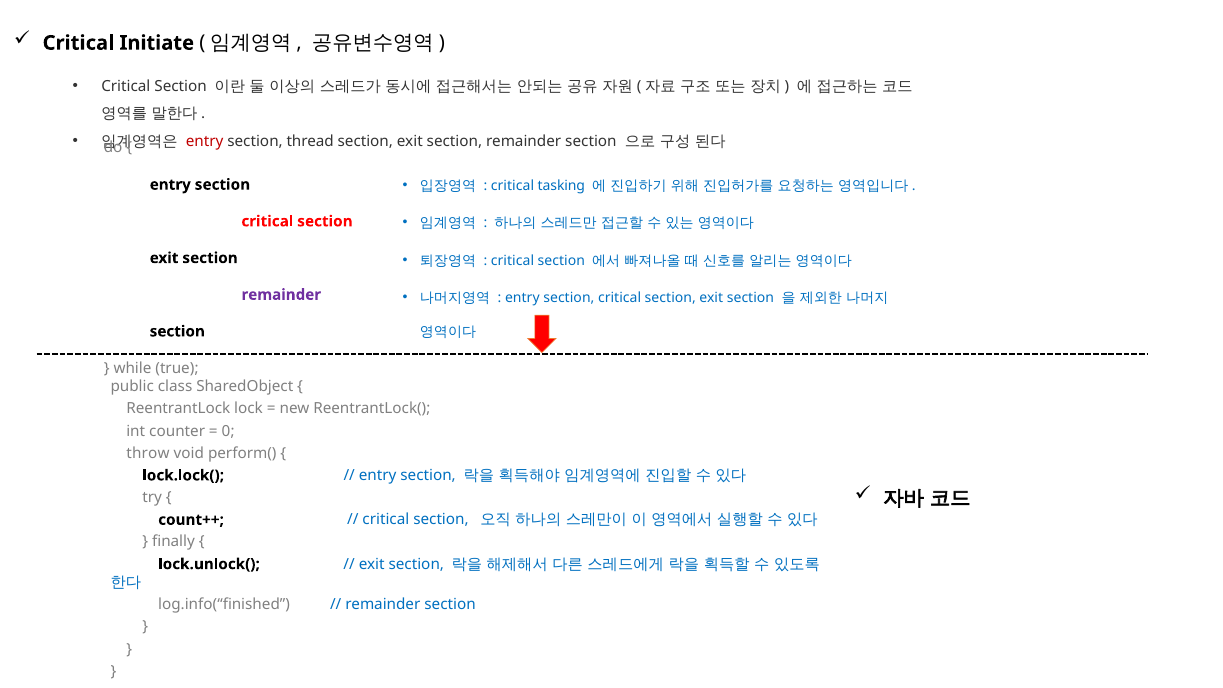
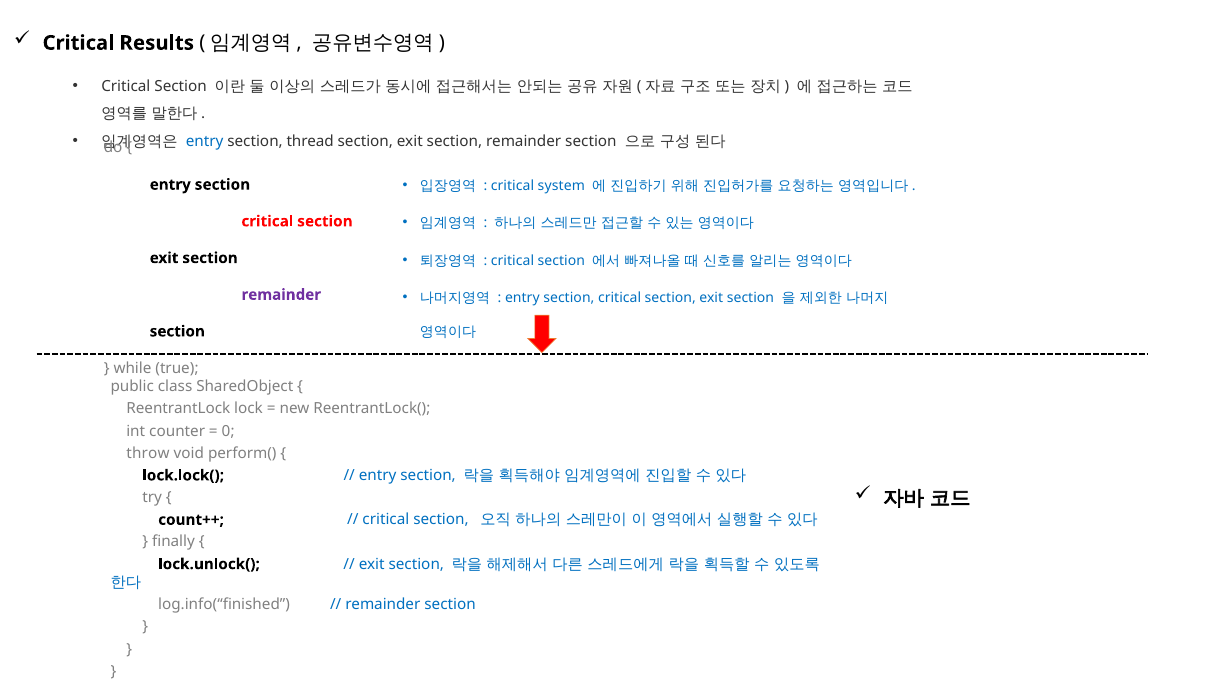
Initiate: Initiate -> Results (157, 43)
entry colour: red -> blue (205, 141)
tasking: tasking -> system (561, 186)
